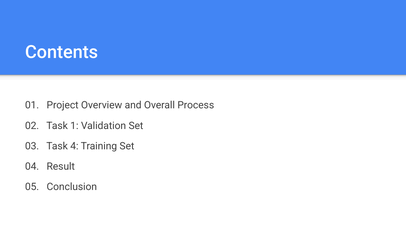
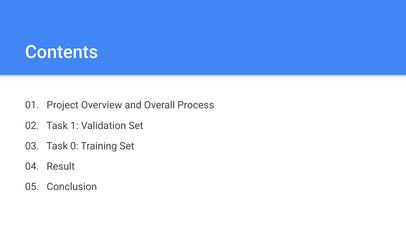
4: 4 -> 0 (74, 146)
